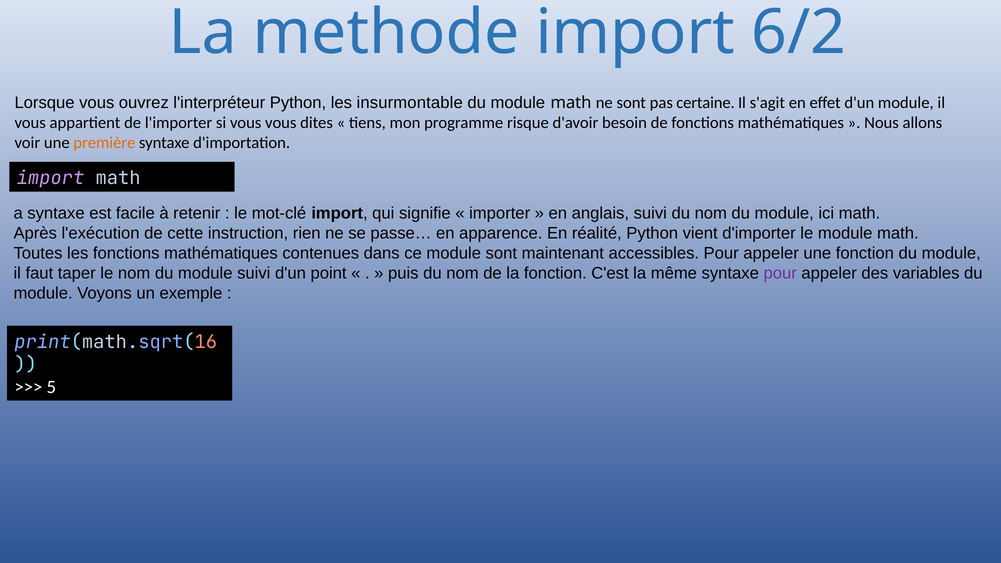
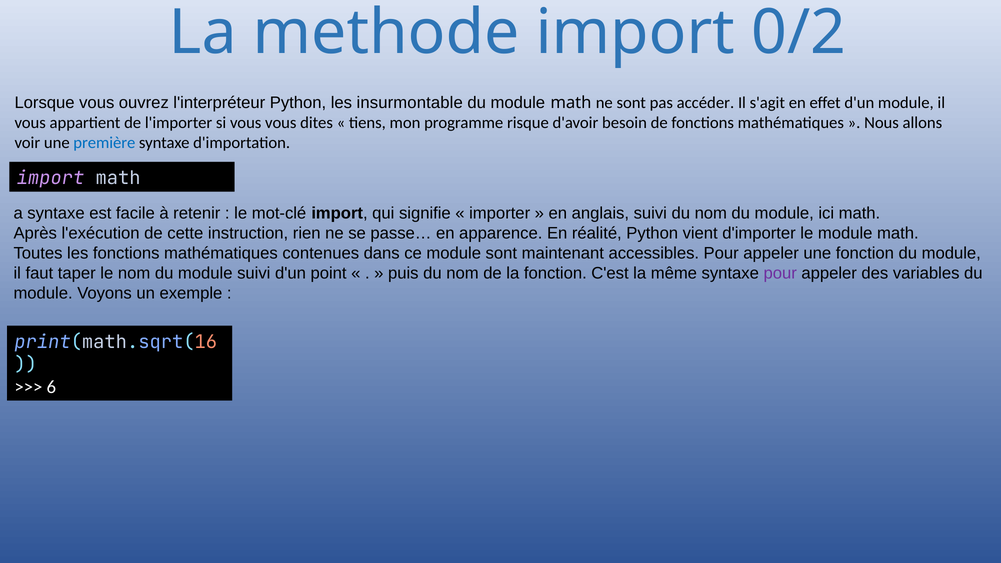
6/2: 6/2 -> 0/2 (799, 33)
certaine: certaine -> accéder (705, 103)
première colour: orange -> blue (104, 143)
5: 5 -> 6 (51, 387)
